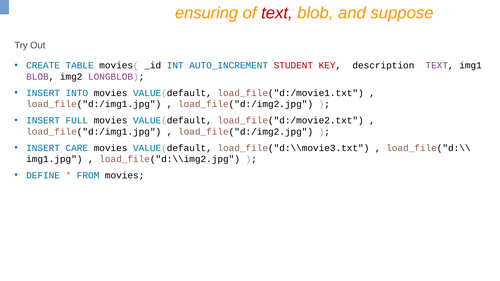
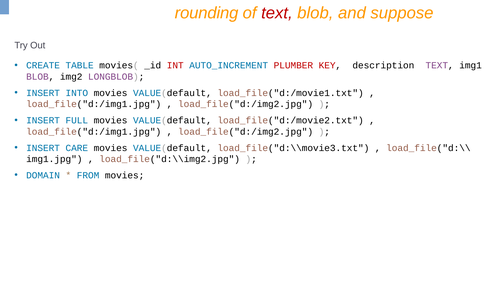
ensuring: ensuring -> rounding (207, 13)
INT colour: blue -> red (175, 66)
STUDENT: STUDENT -> PLUMBER (293, 66)
DEFINE: DEFINE -> DOMAIN (43, 176)
